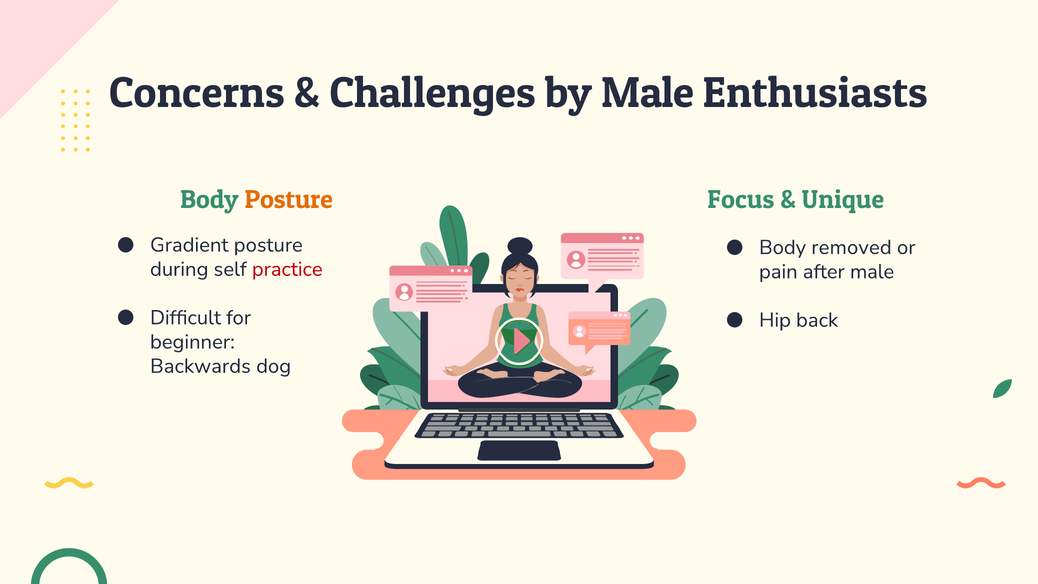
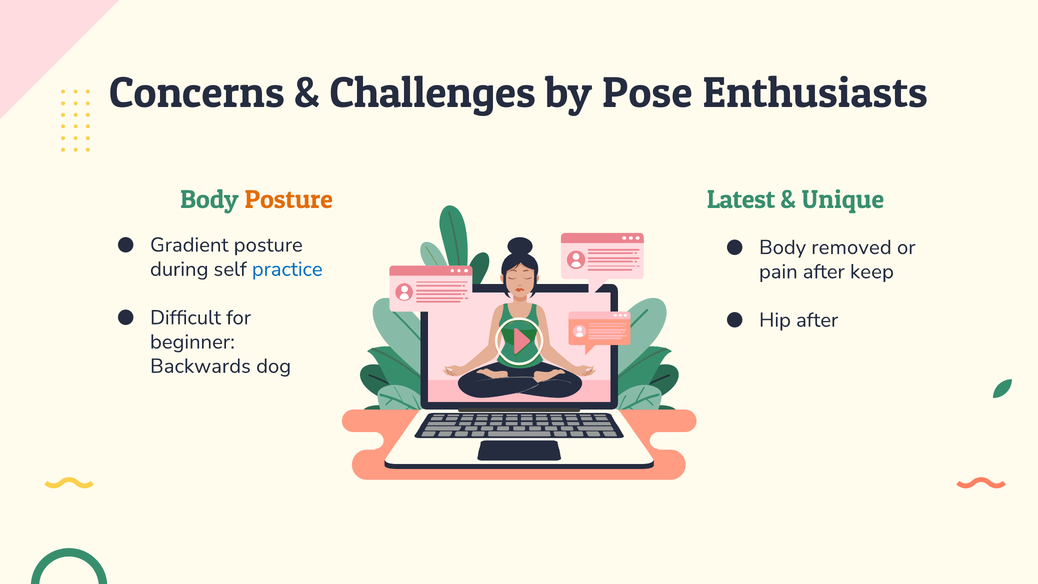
by Male: Male -> Pose (647, 93)
Focus: Focus -> Latest (741, 199)
practice colour: red -> blue (287, 269)
after male: male -> keep (872, 272)
Hip back: back -> after (817, 320)
